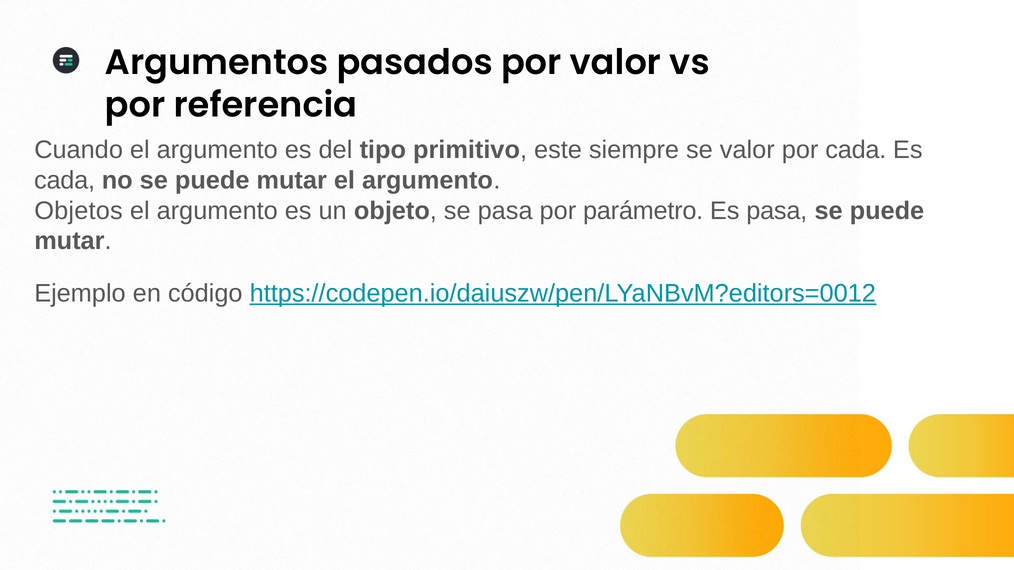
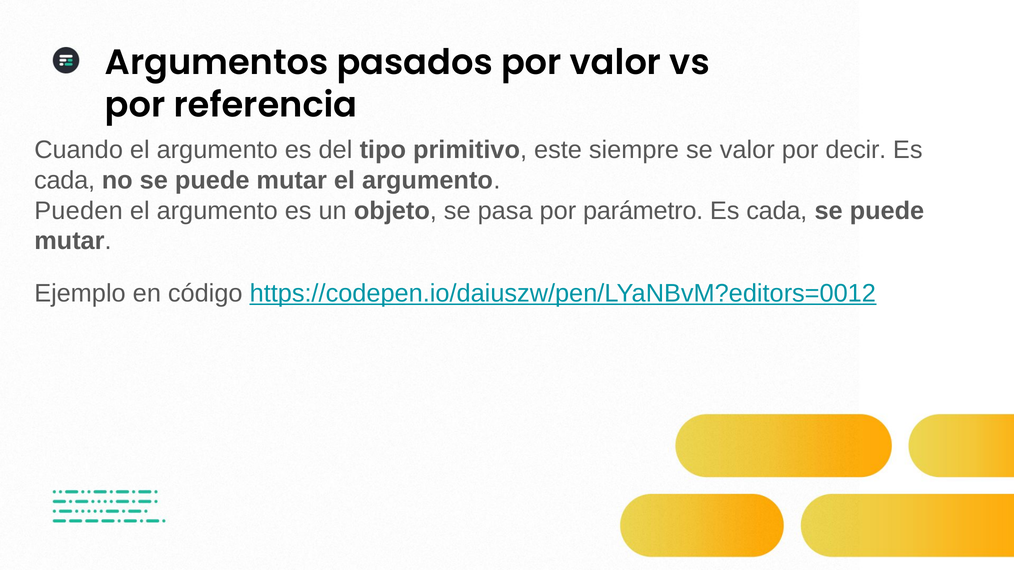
por cada: cada -> decir (856, 150)
Objetos: Objetos -> Pueden (79, 211)
pasa: pasa -> cada (777, 211)
